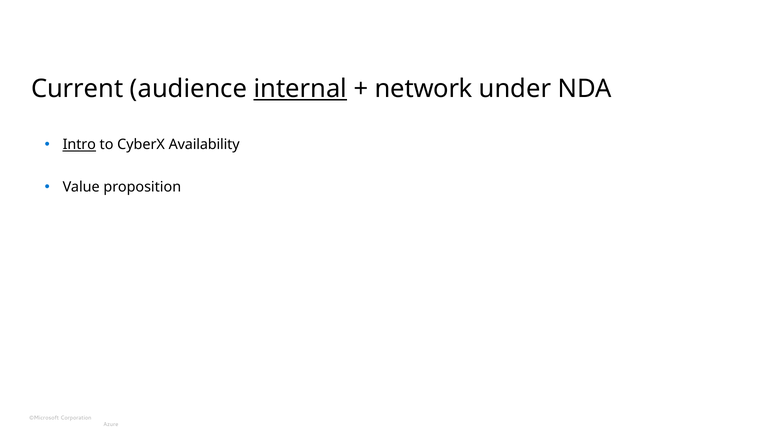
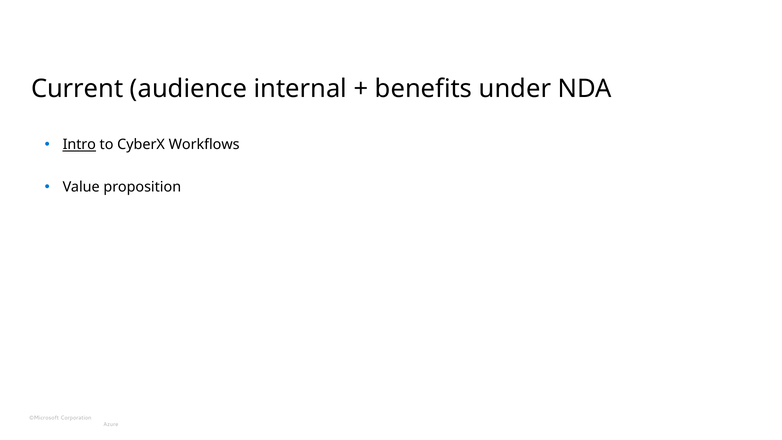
internal underline: present -> none (300, 89)
network: network -> benefits (424, 89)
Availability: Availability -> Workflows (204, 145)
